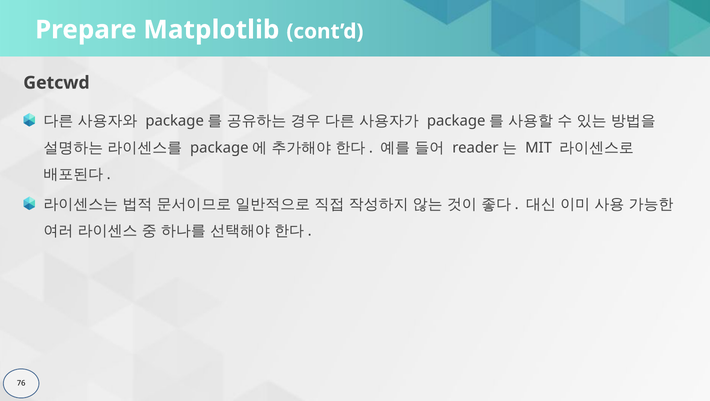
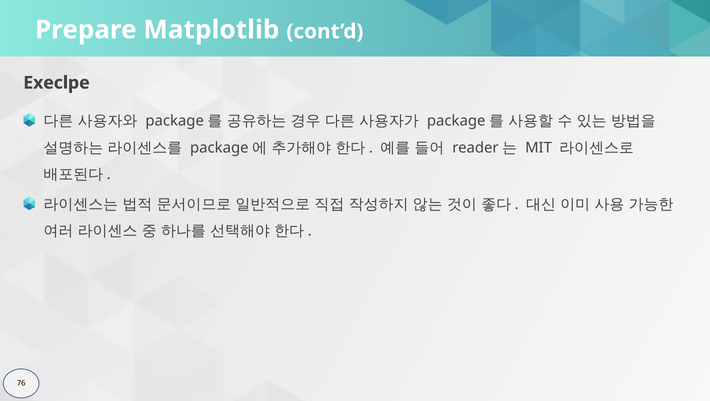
Getcwd: Getcwd -> Execlpe (56, 83)
